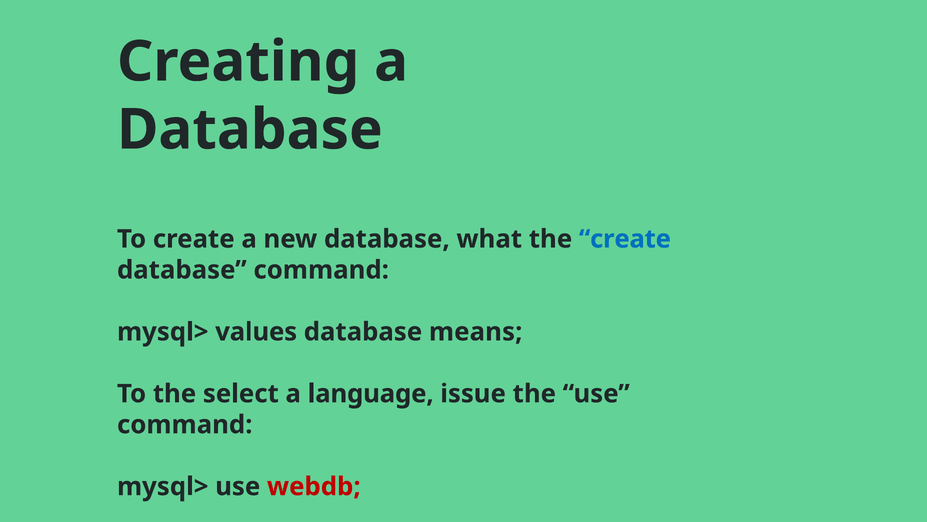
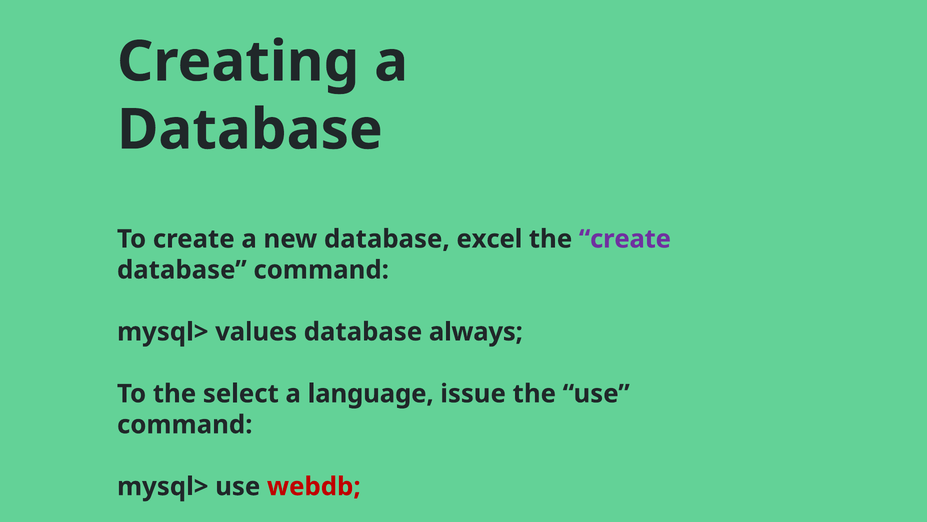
what: what -> excel (489, 239)
create colour: blue -> purple (625, 239)
means: means -> always (476, 332)
